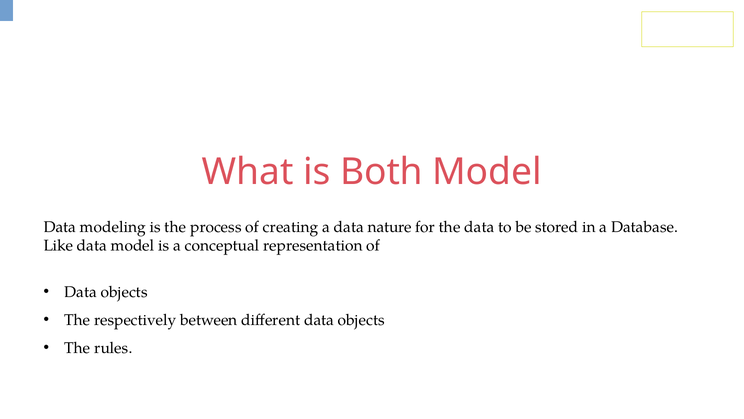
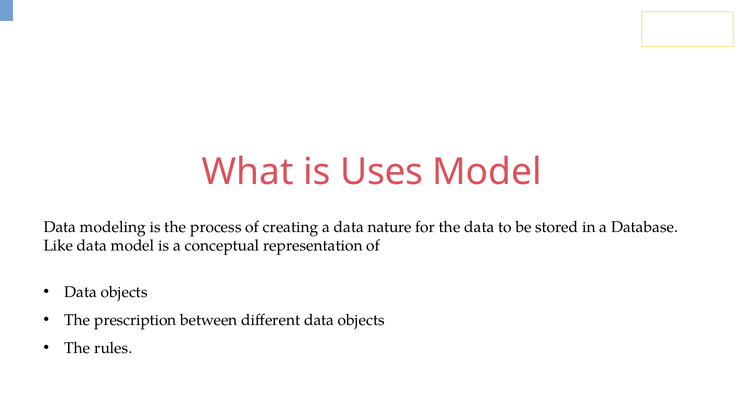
Both: Both -> Uses (382, 172)
respectively: respectively -> prescription (135, 320)
